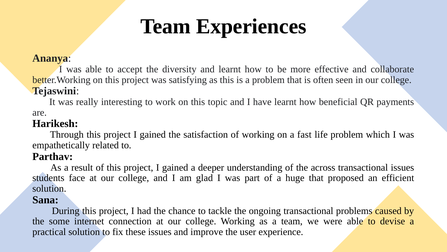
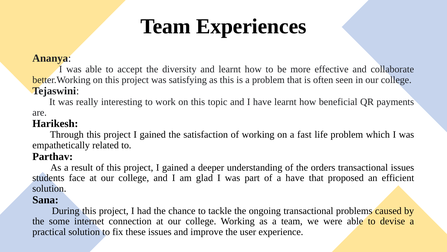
across: across -> orders (323, 167)
a huge: huge -> have (295, 178)
